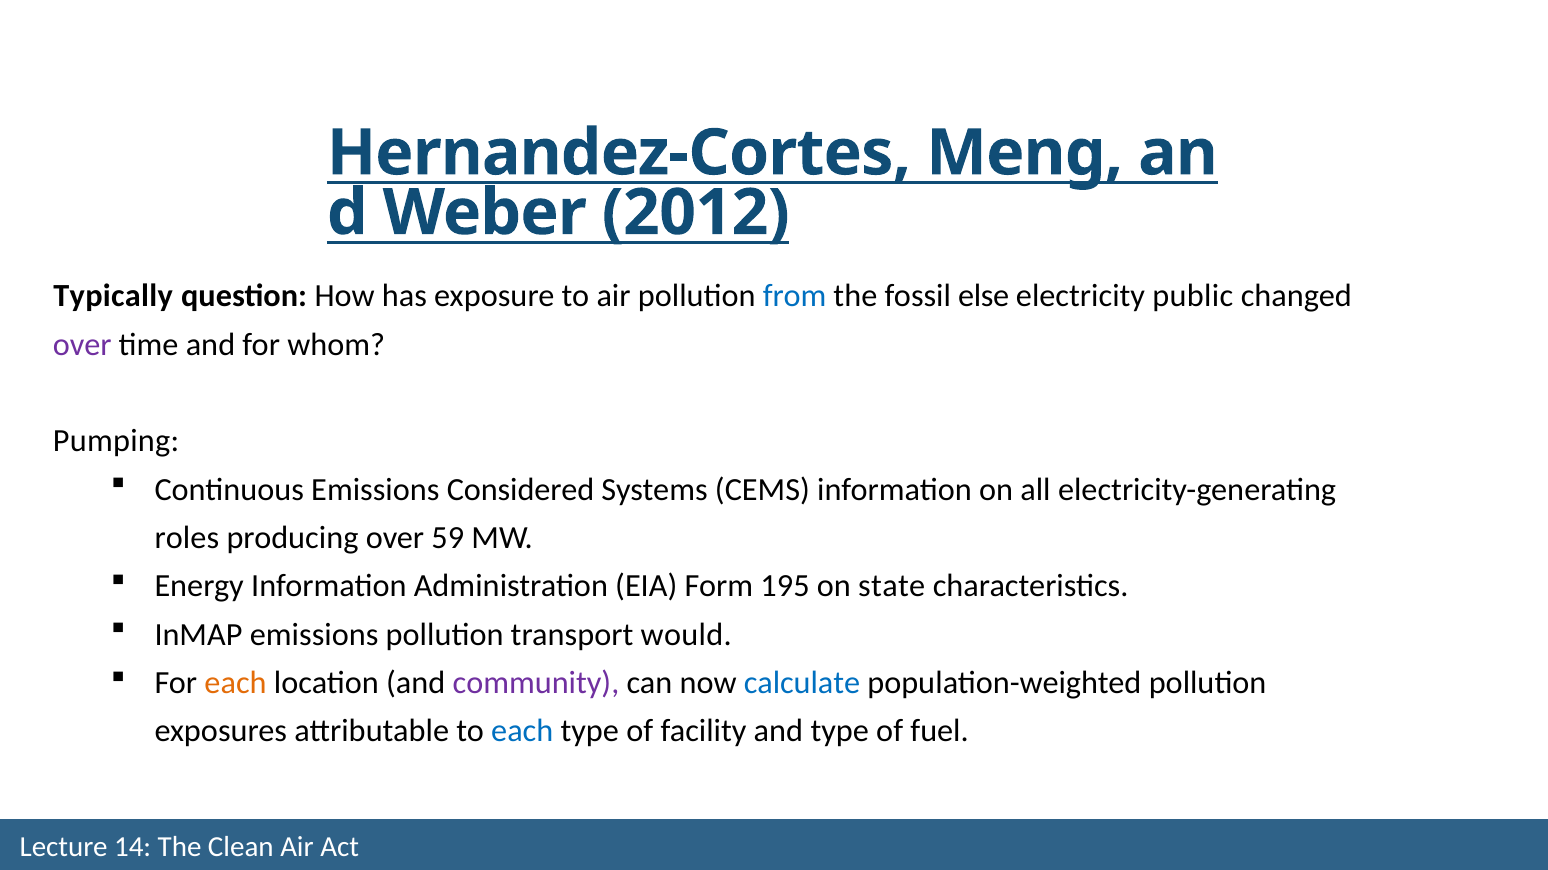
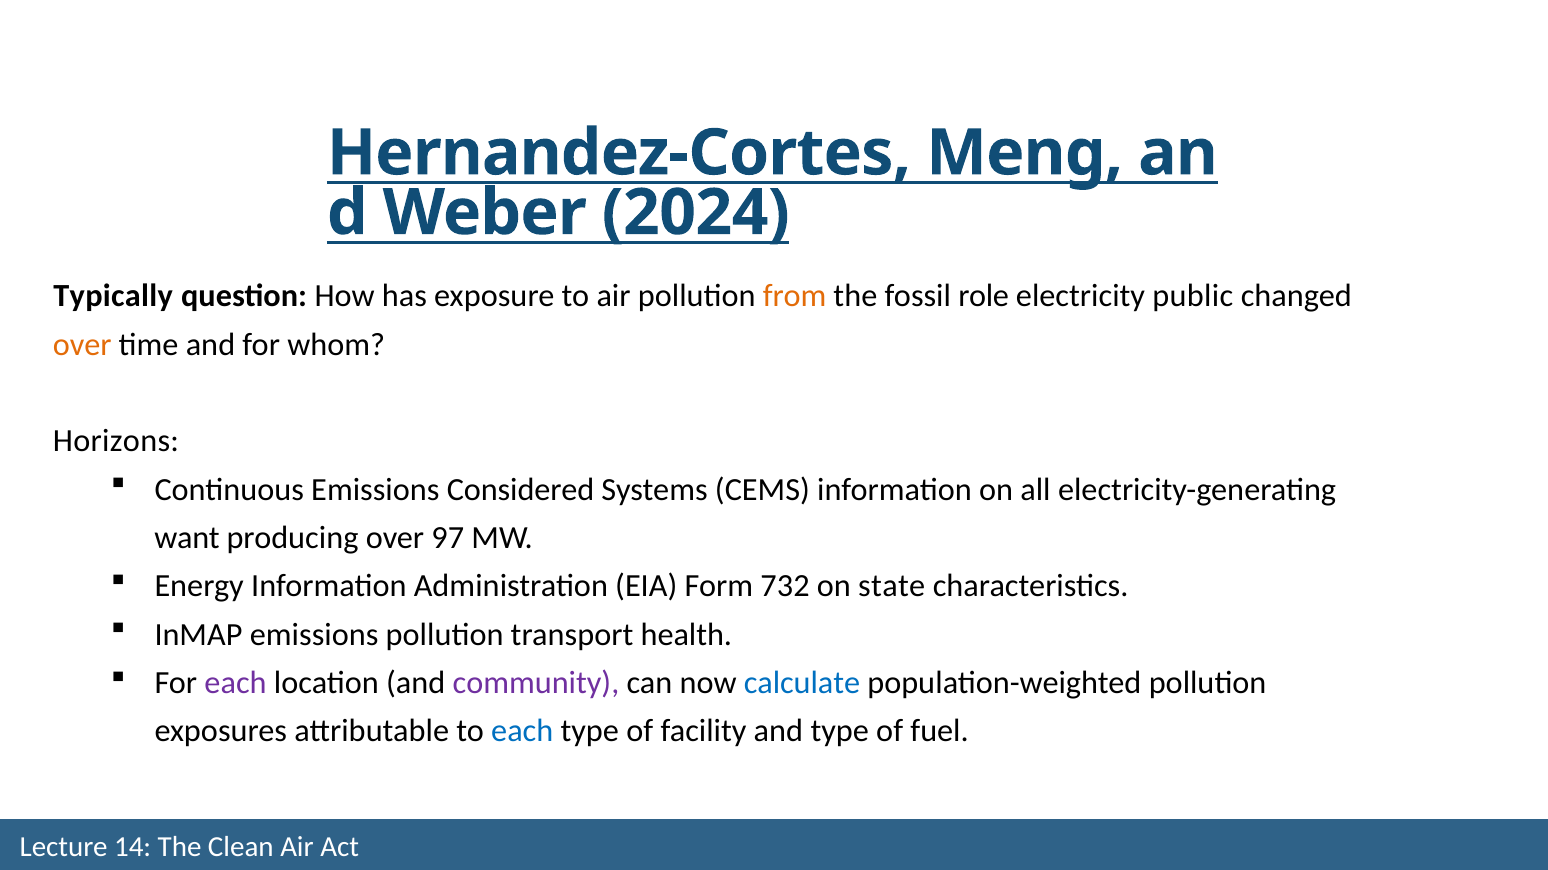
2012: 2012 -> 2024 (696, 213)
from colour: blue -> orange (795, 296)
else: else -> role (984, 296)
over colour: purple -> orange (82, 345)
Pumping: Pumping -> Horizons (116, 442)
roles: roles -> want (187, 538)
59: 59 -> 97 (448, 538)
195: 195 -> 732 (785, 587)
would: would -> health (686, 635)
each colour: orange -> purple (236, 683)
